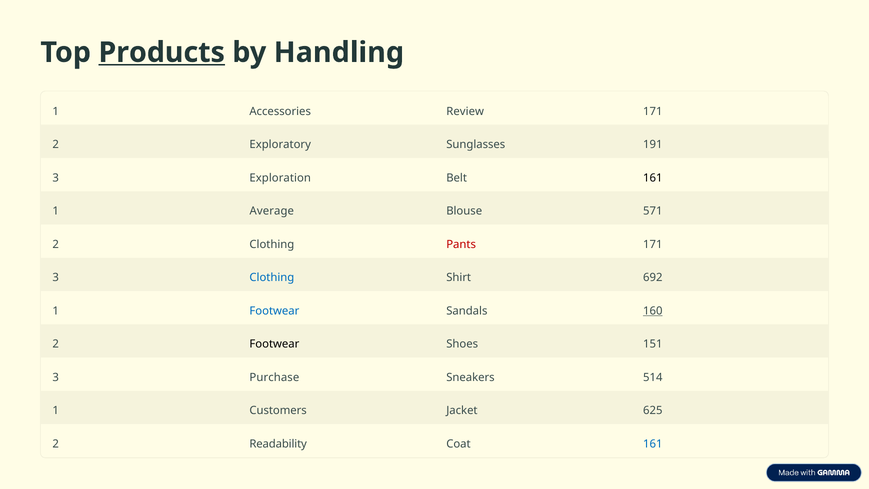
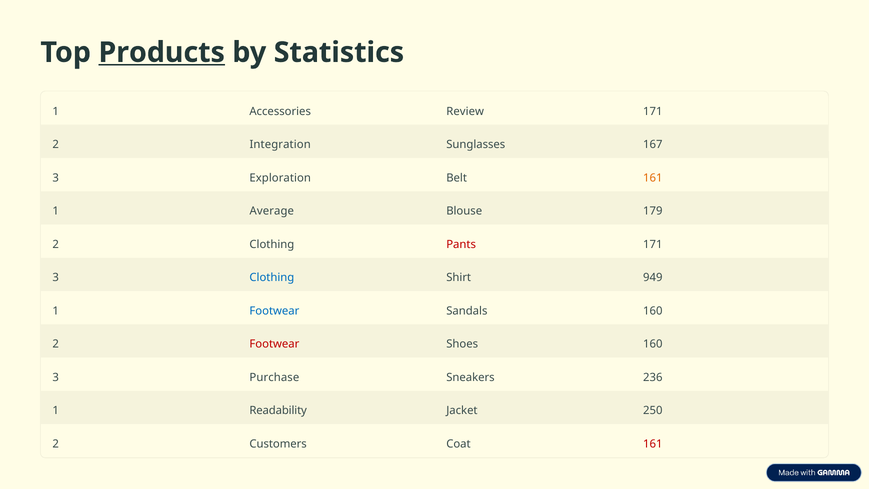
Handling: Handling -> Statistics (339, 52)
Exploratory: Exploratory -> Integration (280, 145)
191: 191 -> 167 (653, 145)
161 colour: black -> orange (653, 178)
571: 571 -> 179 (653, 211)
692: 692 -> 949 (653, 278)
160 underline: present -> none (653, 311)
Footwear colour: black -> red (274, 344)
Shoes 151: 151 -> 160 (653, 344)
514: 514 -> 236 (653, 377)
Customers: Customers -> Readability (278, 411)
625: 625 -> 250 (653, 411)
Readability: Readability -> Customers (278, 444)
161 colour: blue -> red (653, 444)
